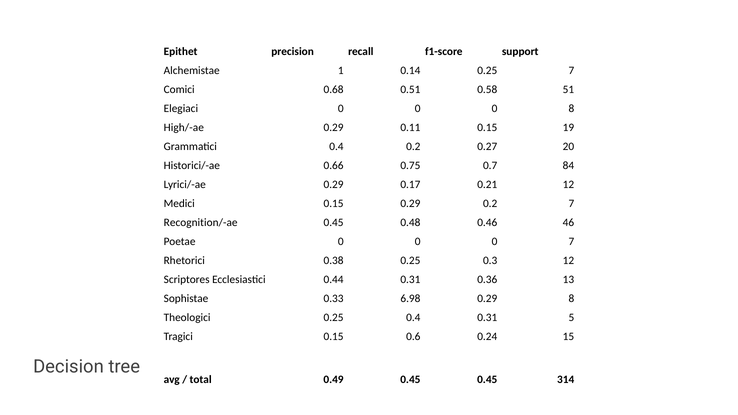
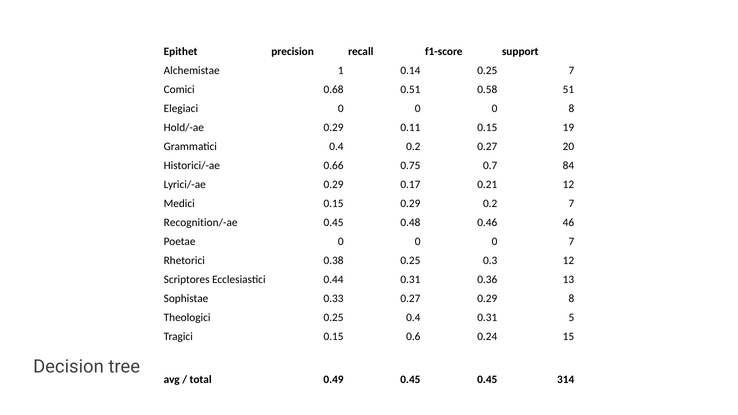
High/-ae: High/-ae -> Hold/-ae (184, 127)
0.33 6.98: 6.98 -> 0.27 (410, 299)
